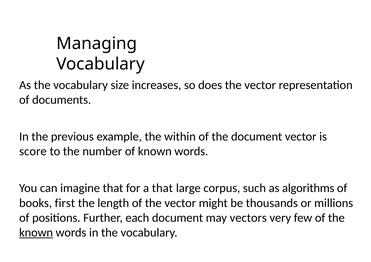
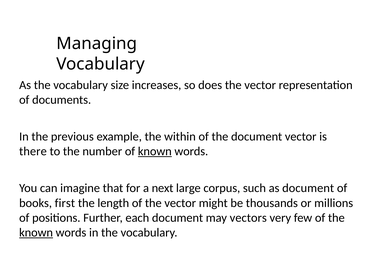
score: score -> there (33, 151)
known underline: none -> present (155, 151)
a that: that -> next (163, 188)
as algorithms: algorithms -> document (308, 188)
